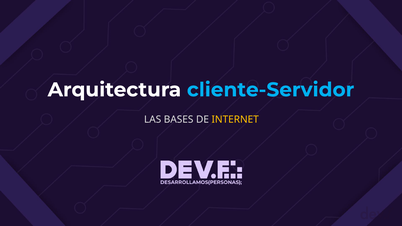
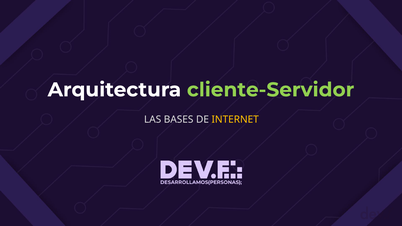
cliente-Servidor colour: light blue -> light green (271, 90)
